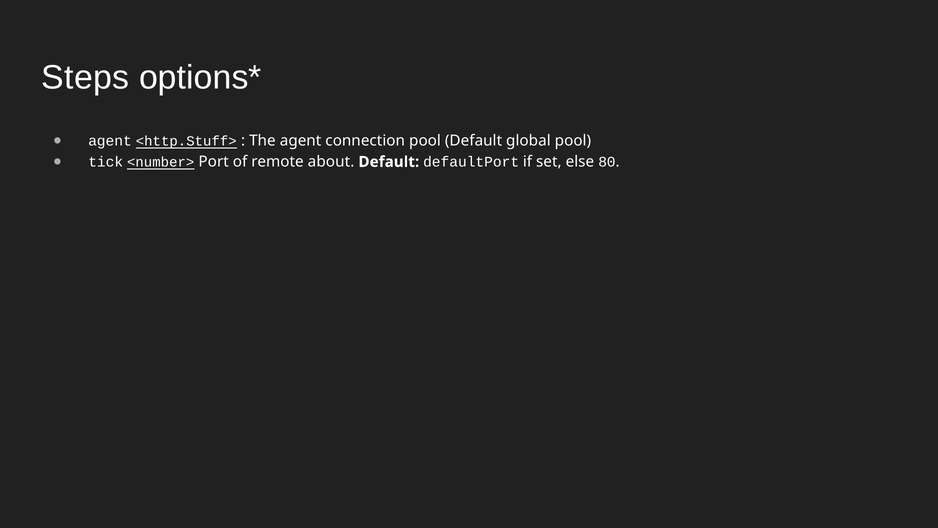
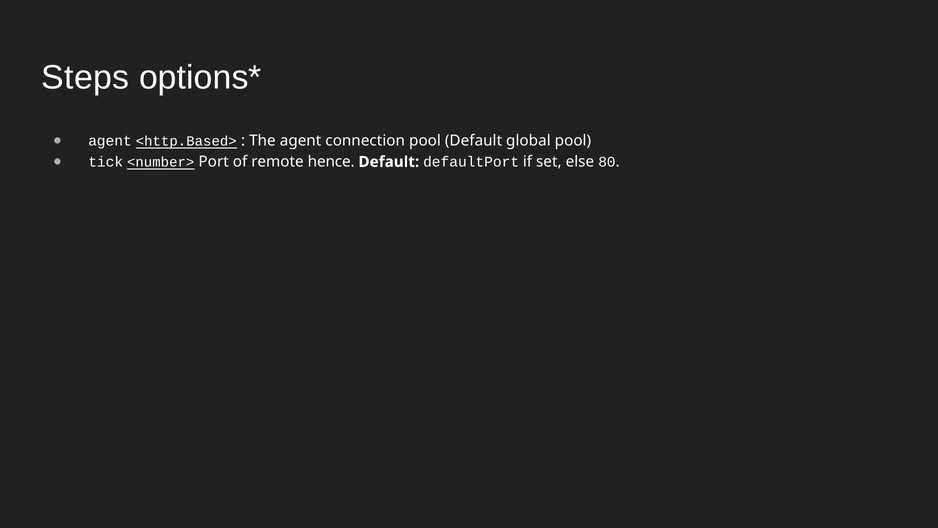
<http.Stuff>: <http.Stuff> -> <http.Based> (186, 141)
about: about -> hence (331, 162)
